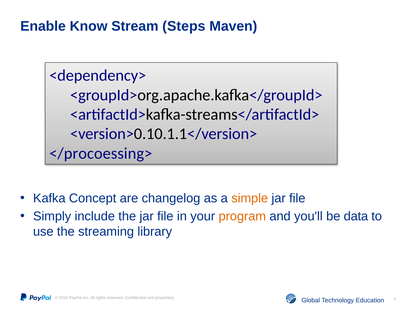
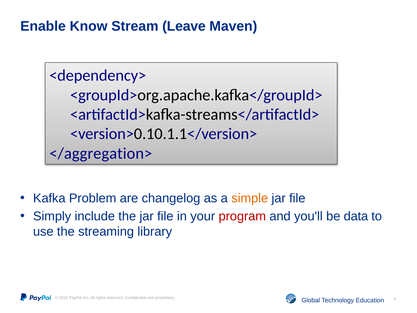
Steps: Steps -> Leave (184, 26)
</procoessing>: </procoessing> -> </aggregation> (101, 153)
Concept: Concept -> Problem (93, 198)
program colour: orange -> red (242, 216)
